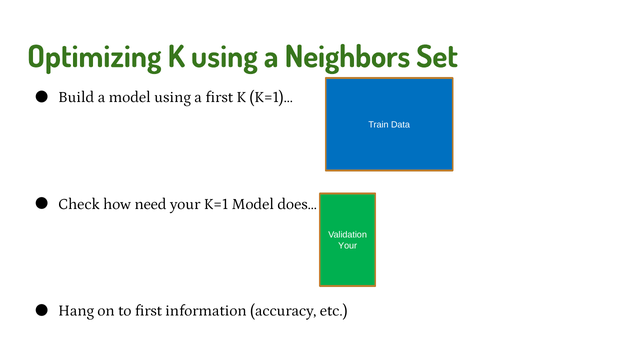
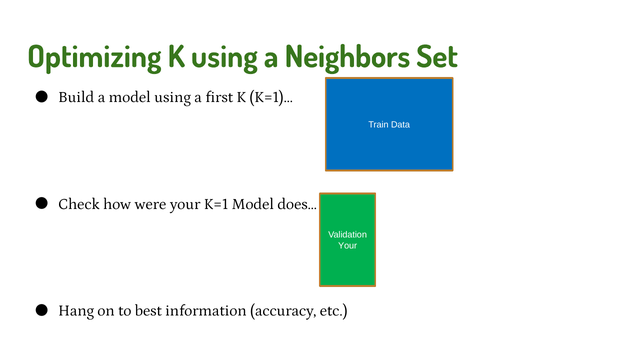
need: need -> were (150, 204)
to first: first -> best (148, 310)
